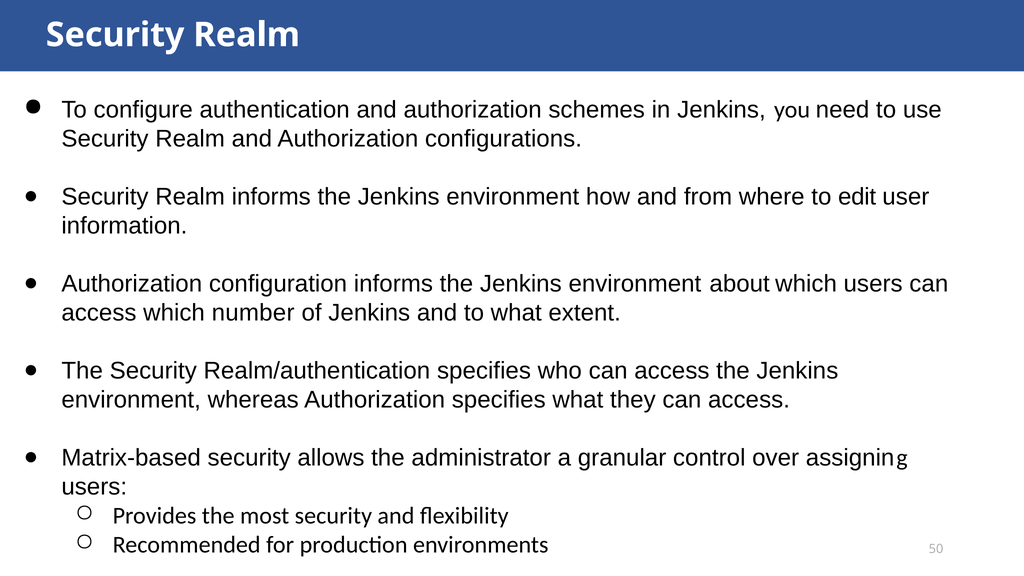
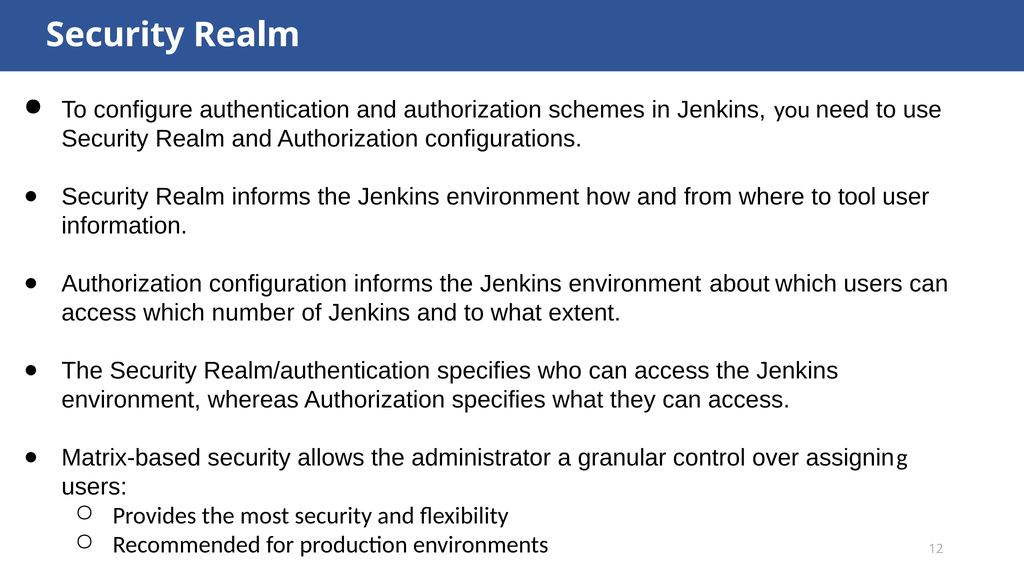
edit: edit -> tool (857, 197)
50: 50 -> 12 (936, 549)
